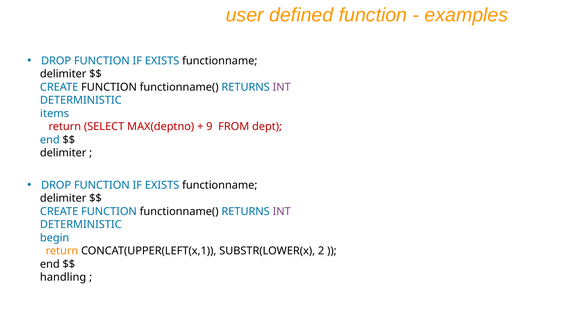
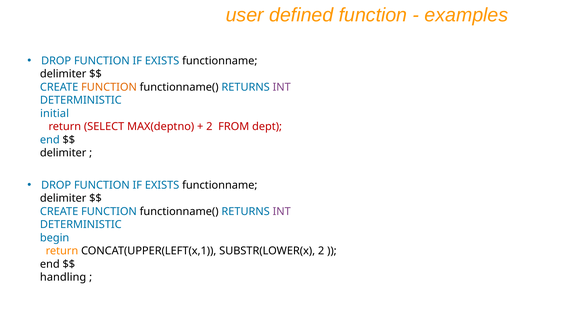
FUNCTION colour: black -> orange (109, 87)
items: items -> initial (55, 114)
9: 9 -> 2 (209, 127)
